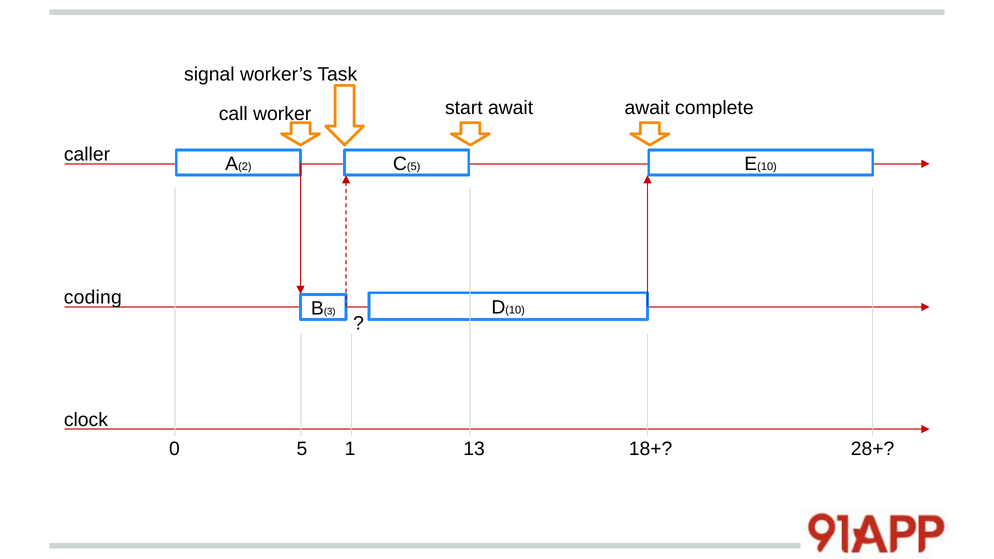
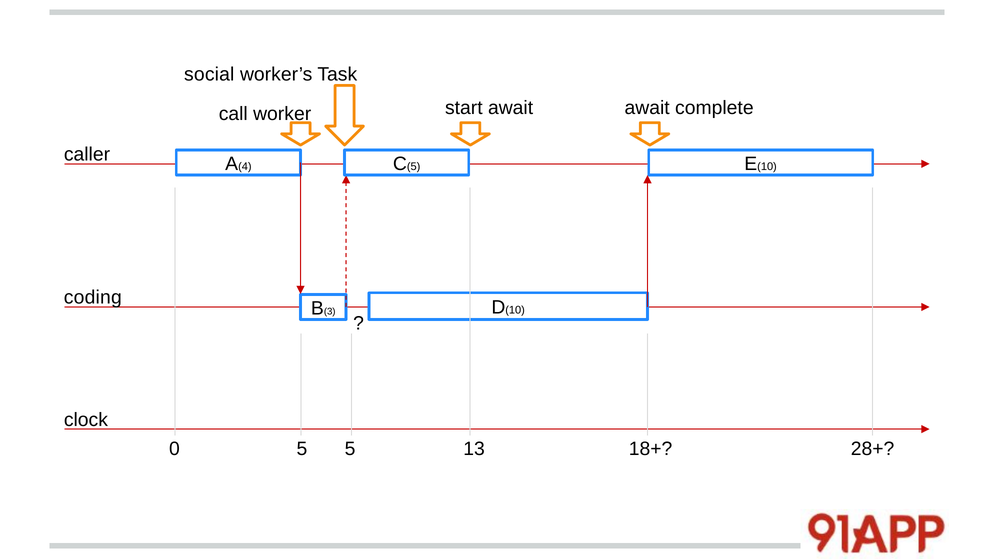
signal: signal -> social (209, 74)
2: 2 -> 4 (245, 167)
5 1: 1 -> 5 (350, 449)
